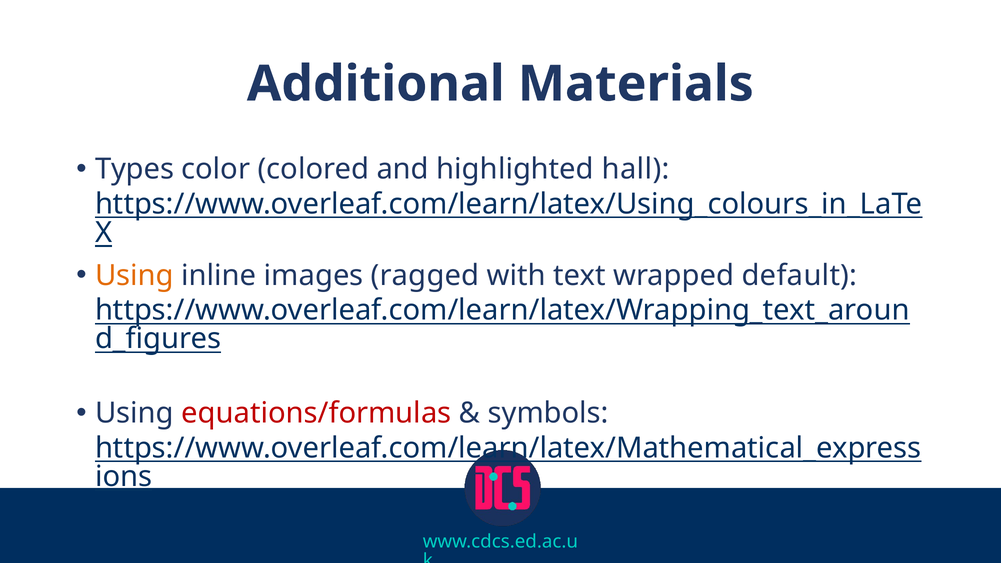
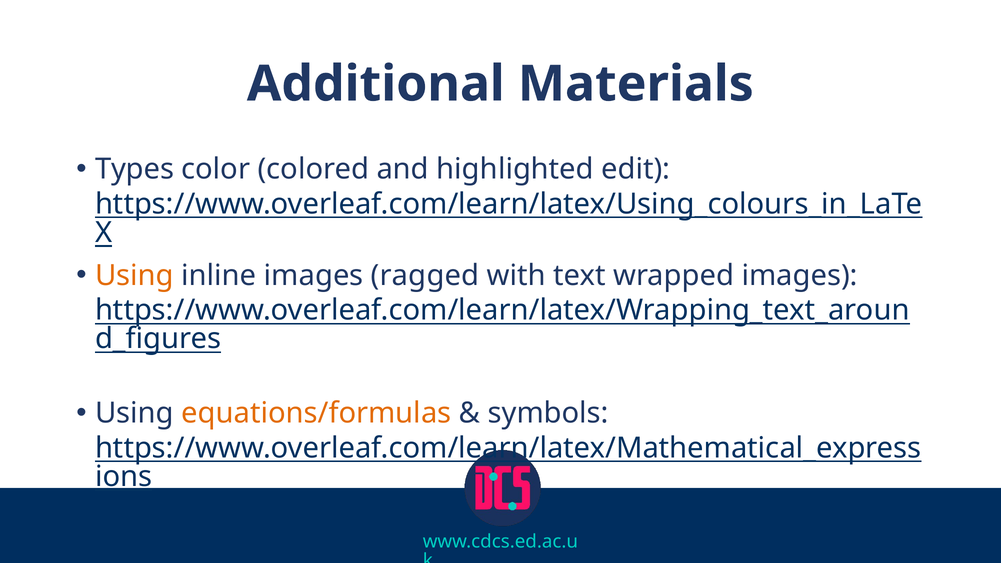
hall: hall -> edit (636, 169)
wrapped default: default -> images (800, 275)
equations/formulas colour: red -> orange (316, 413)
